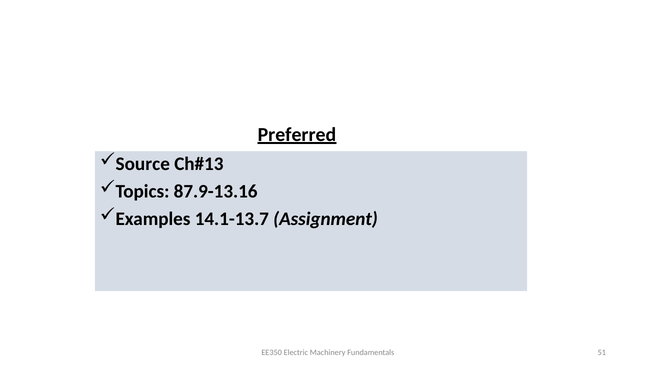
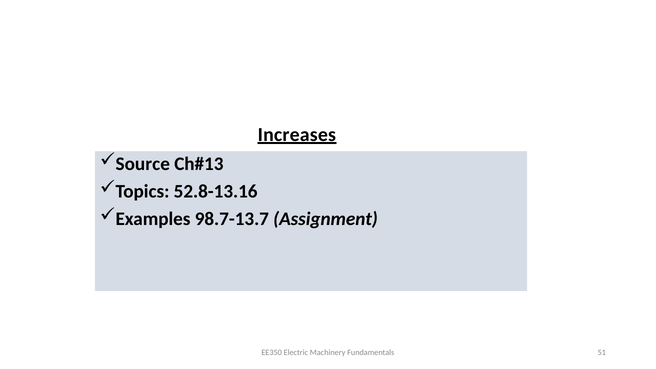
Preferred: Preferred -> Increases (297, 135)
87.9-13.16: 87.9-13.16 -> 52.8-13.16 (216, 191)
14.1-13.7: 14.1-13.7 -> 98.7-13.7 (232, 219)
